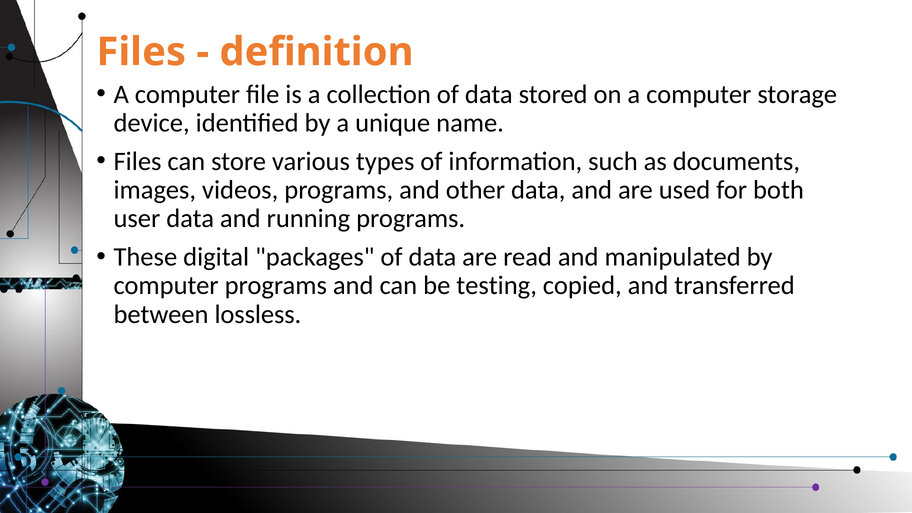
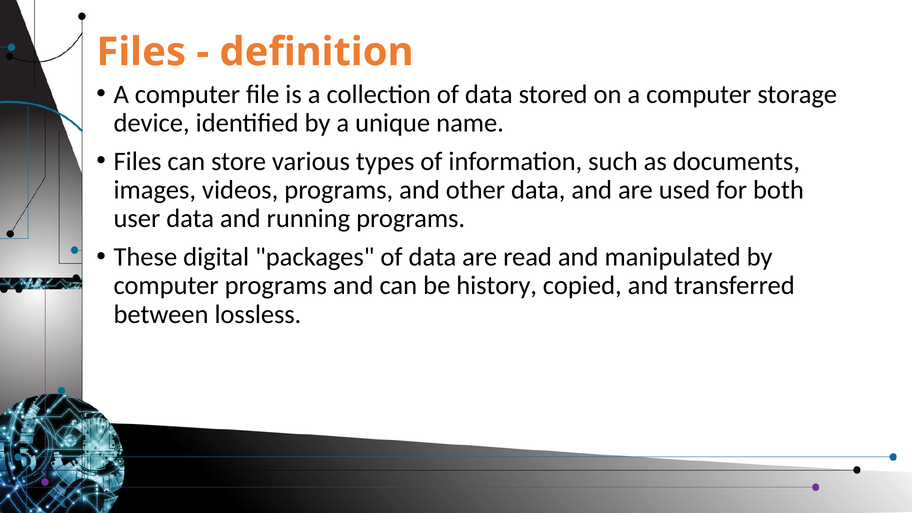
testing: testing -> history (497, 286)
